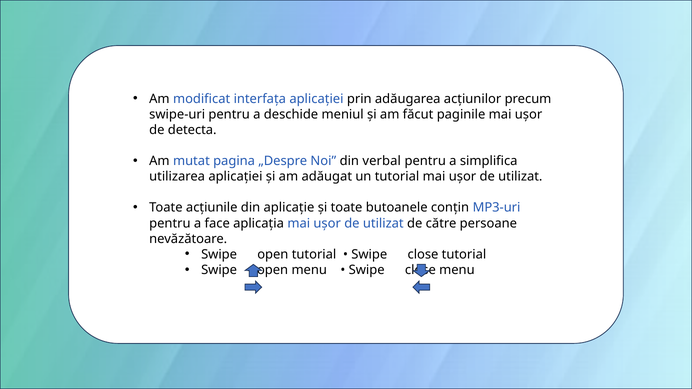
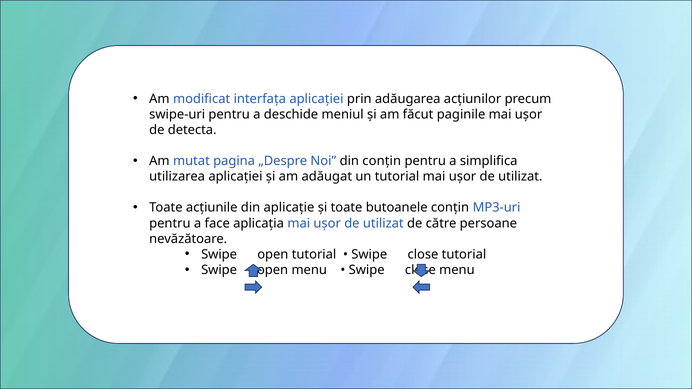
din verbal: verbal -> conțin (382, 161)
